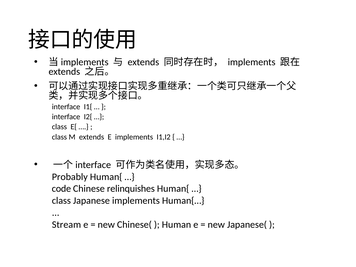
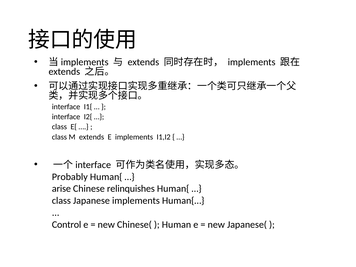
code: code -> arise (61, 189)
Stream: Stream -> Control (67, 225)
